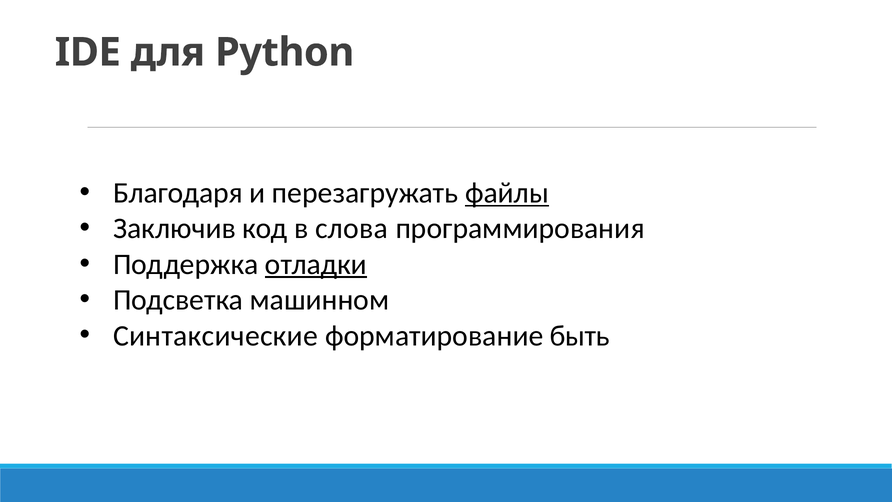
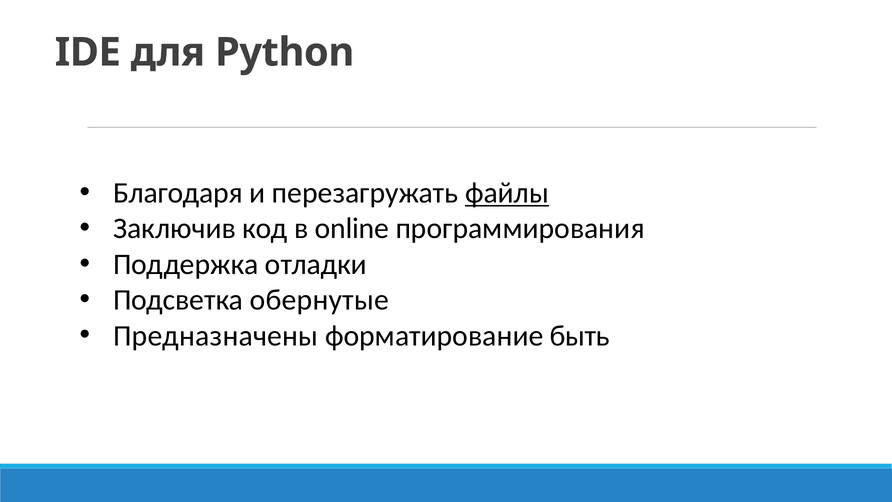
слова: слова -> online (352, 228)
отладки underline: present -> none (316, 264)
машинном: машинном -> обернутые (319, 300)
Синтаксические: Синтаксические -> Предназначены (216, 336)
